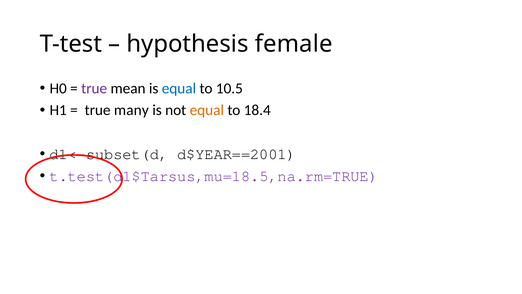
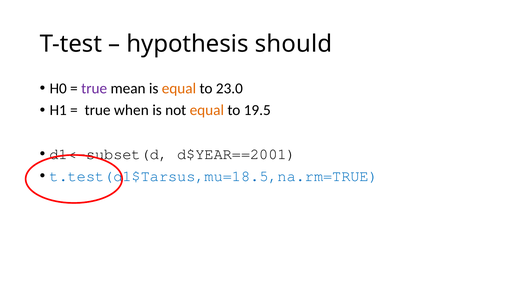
female: female -> should (294, 44)
equal colour: blue -> orange (179, 88)
10.5: 10.5 -> 23.0 (229, 88)
many: many -> when (131, 110)
18.4: 18.4 -> 19.5 (257, 110)
t.test(d1$Tarsus,mu=18.5,na.rm=TRUE colour: purple -> blue (214, 176)
